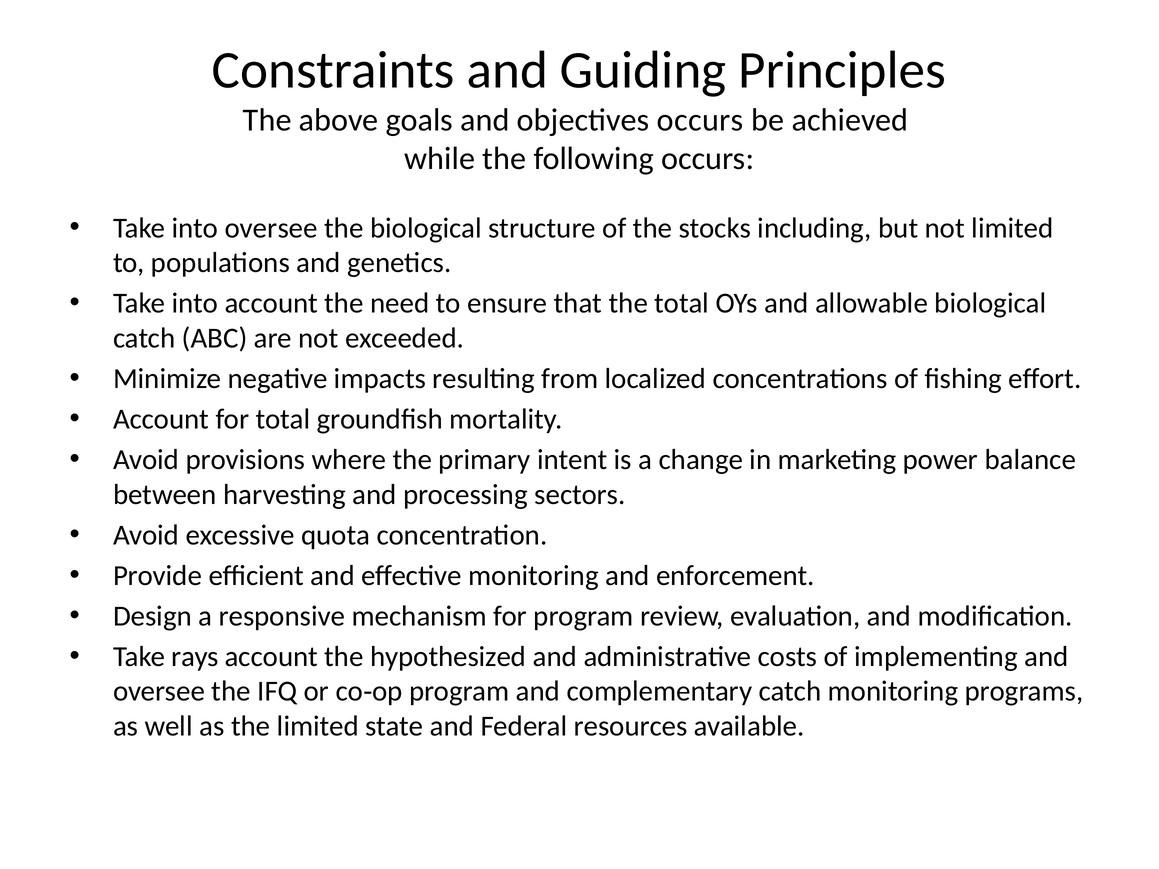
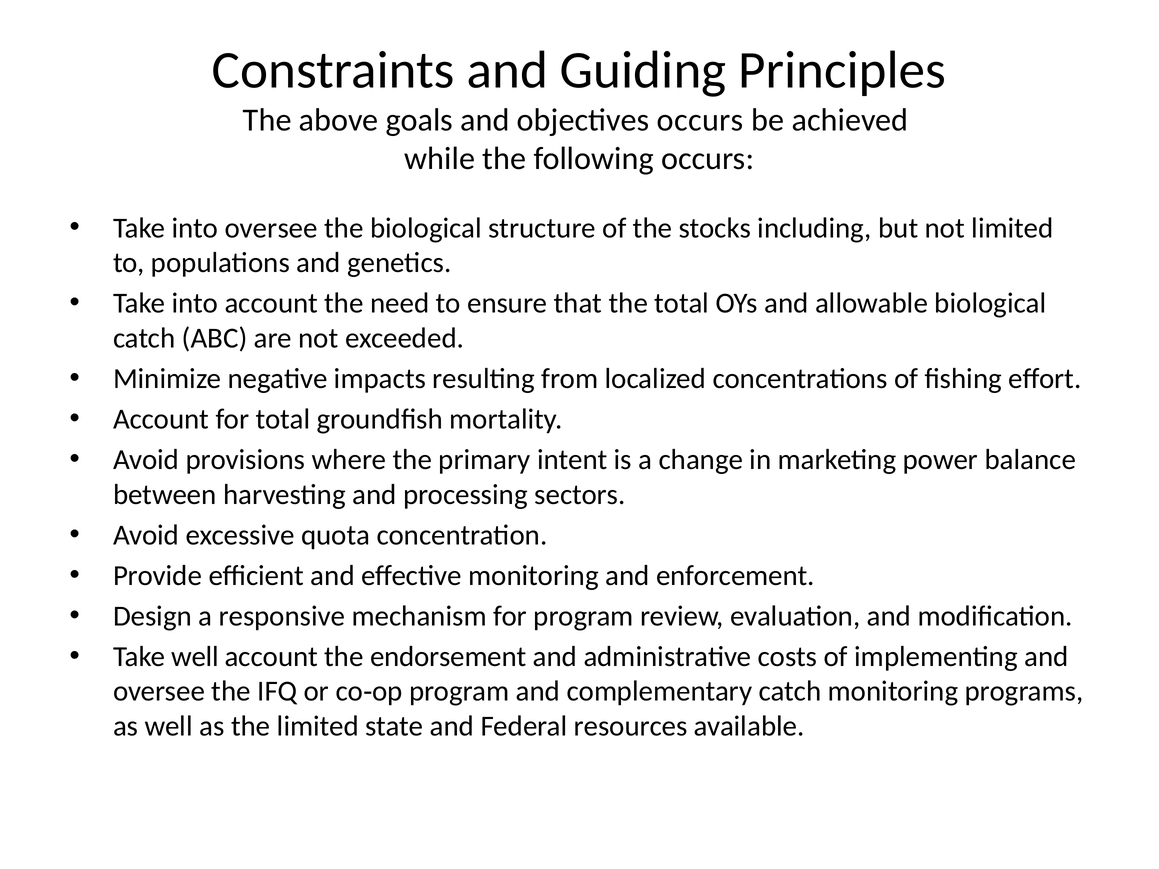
Take rays: rays -> well (195, 657)
hypothesized: hypothesized -> endorsement (448, 657)
